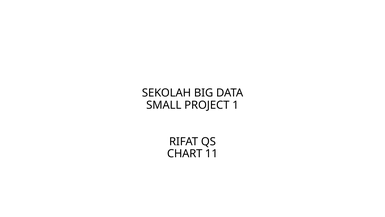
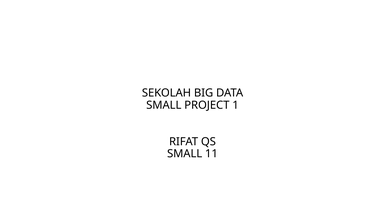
CHART: CHART -> SMALL (185, 153)
